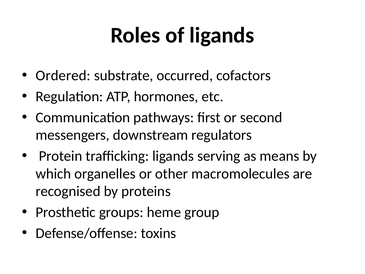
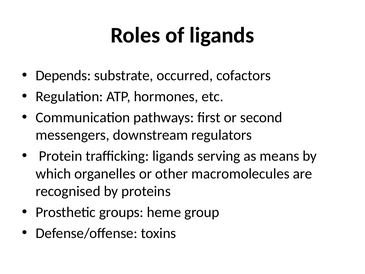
Ordered: Ordered -> Depends (63, 76)
